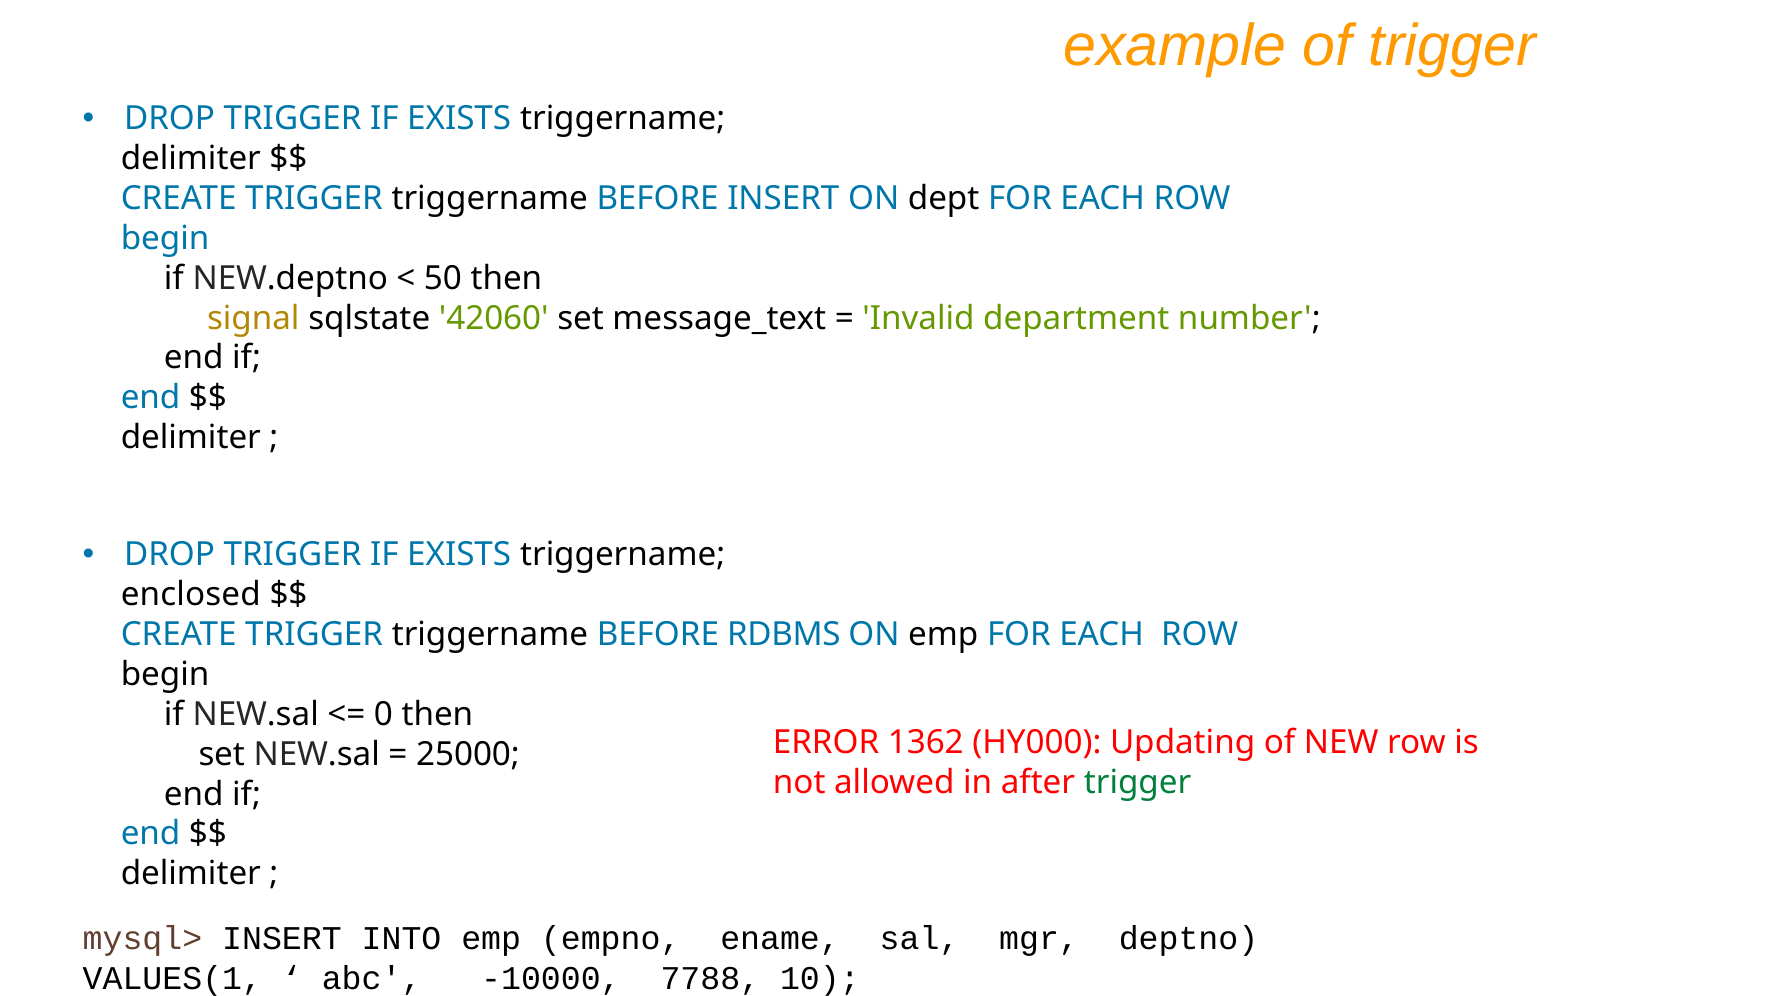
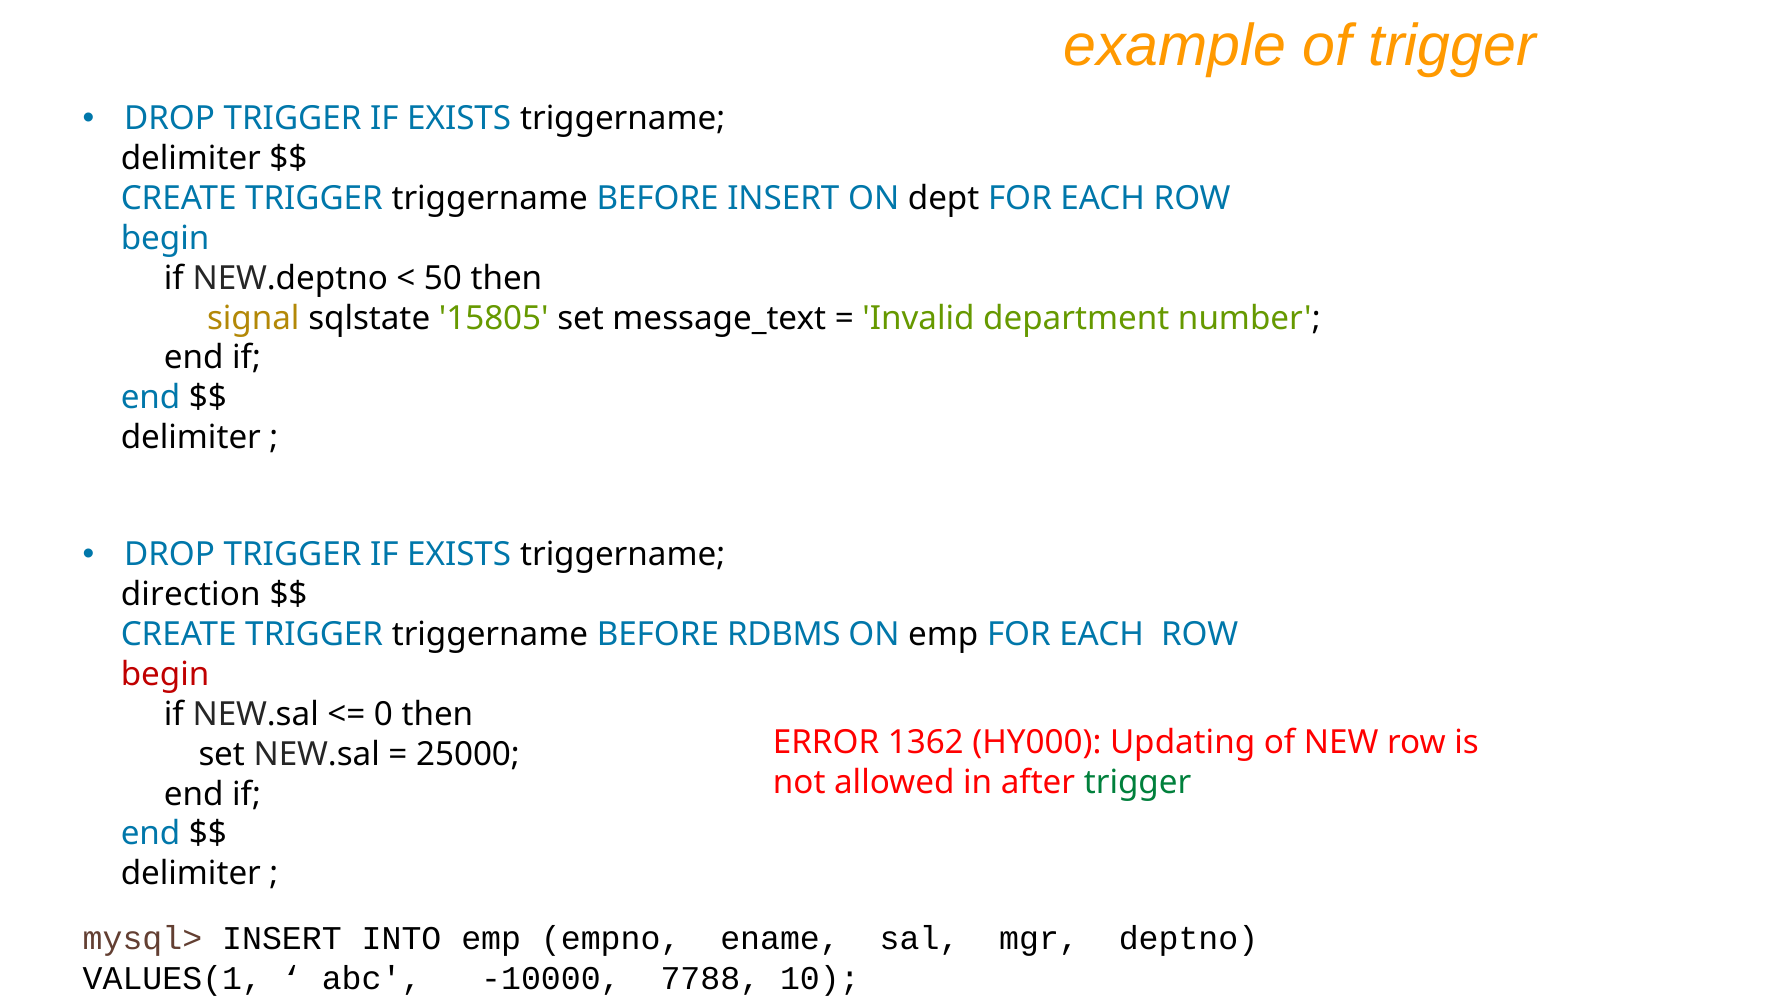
42060: 42060 -> 15805 (494, 318)
enclosed: enclosed -> direction (191, 595)
begin colour: black -> red (165, 675)
